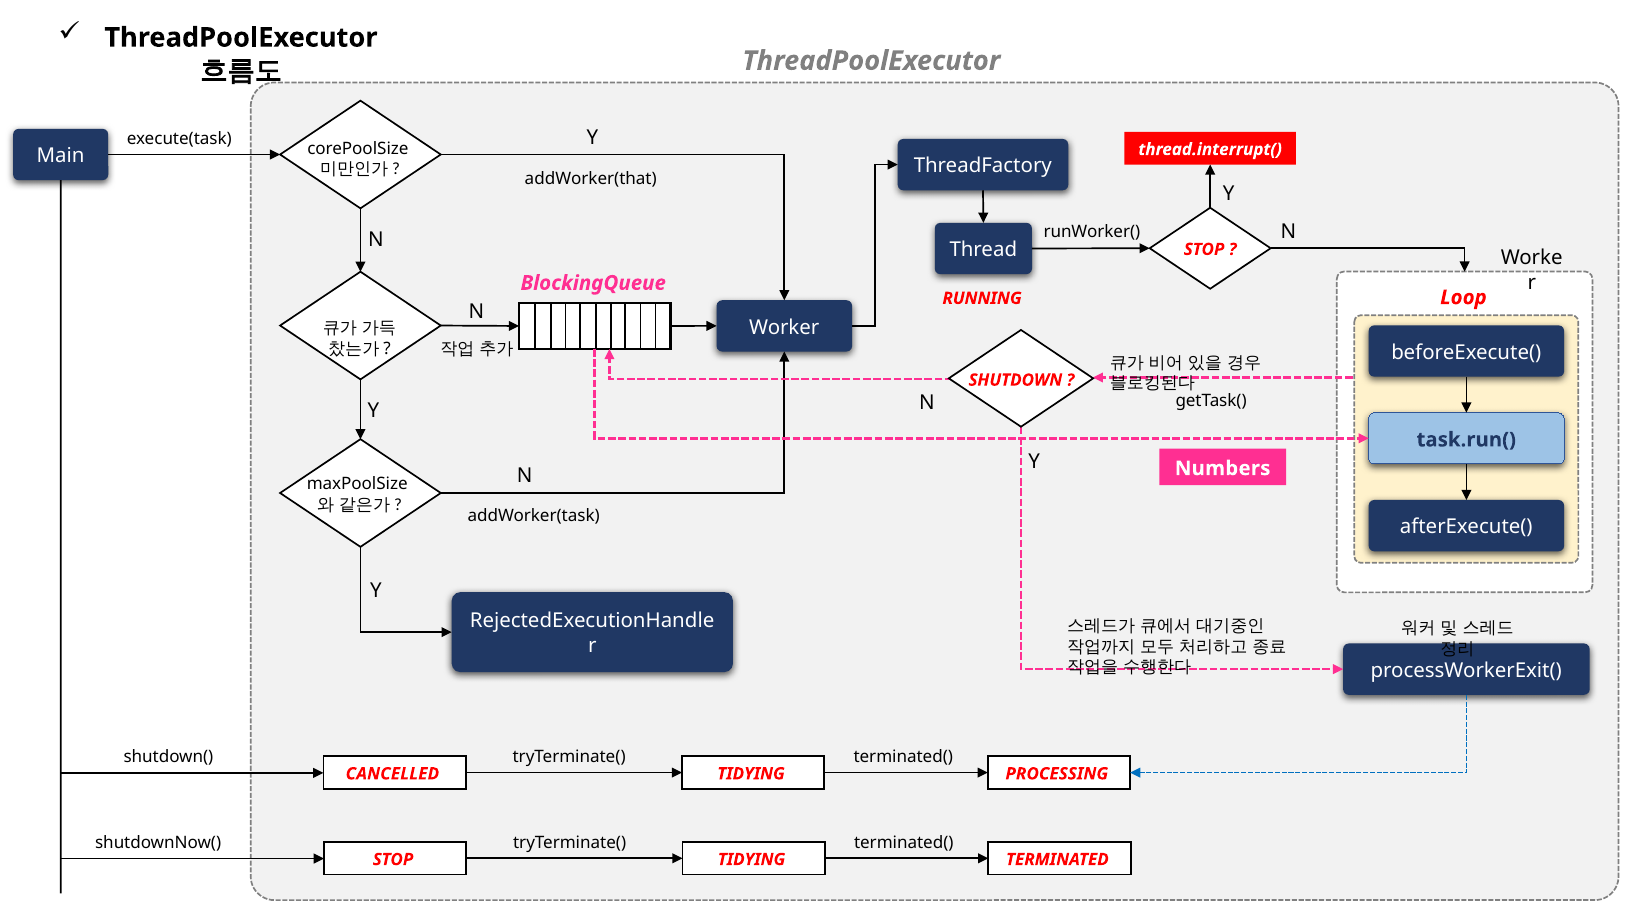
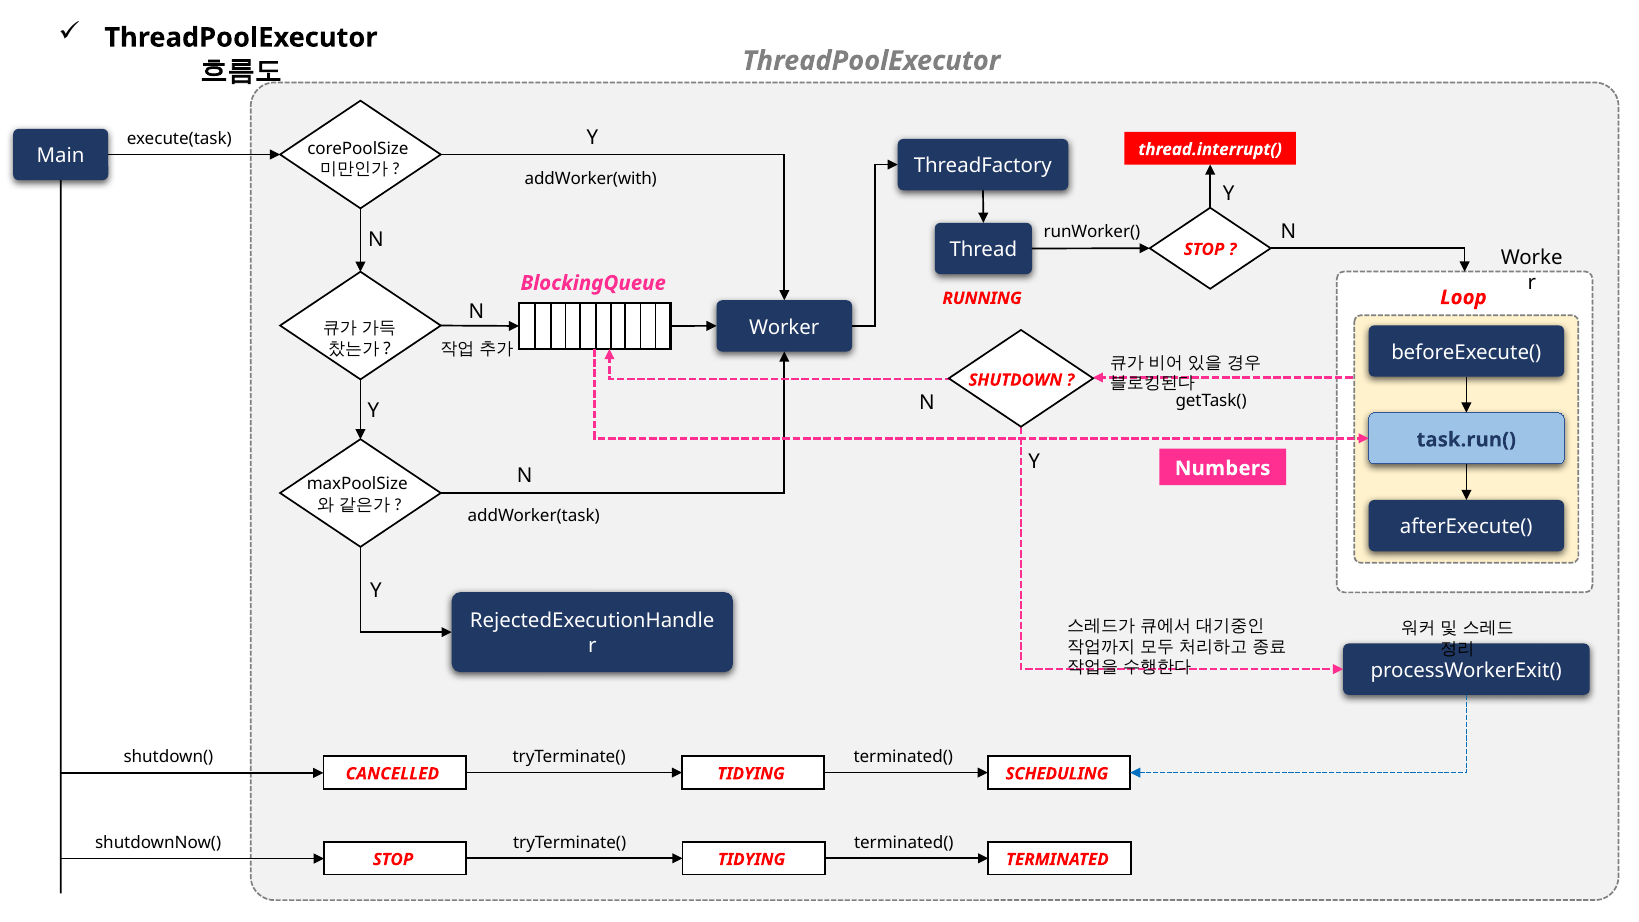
addWorker(that: addWorker(that -> addWorker(with (591, 179)
PROCESSING: PROCESSING -> SCHEDULING (1057, 774)
